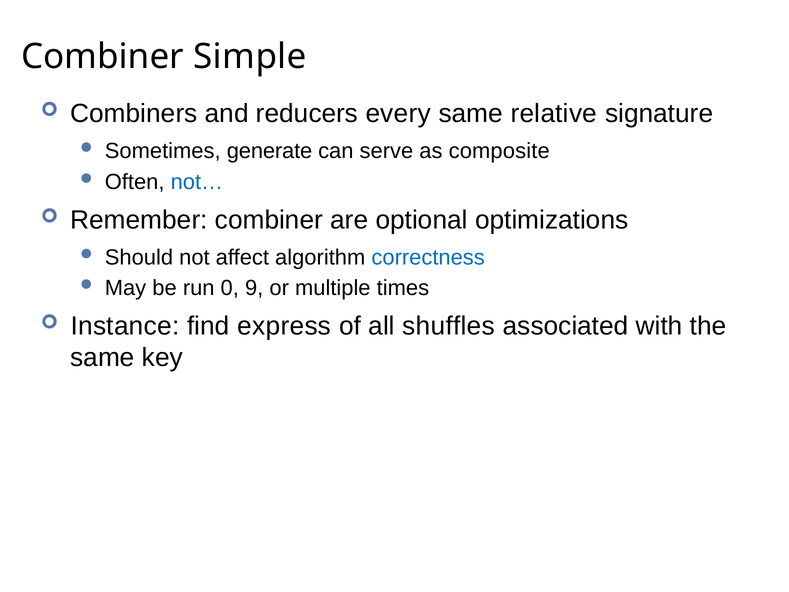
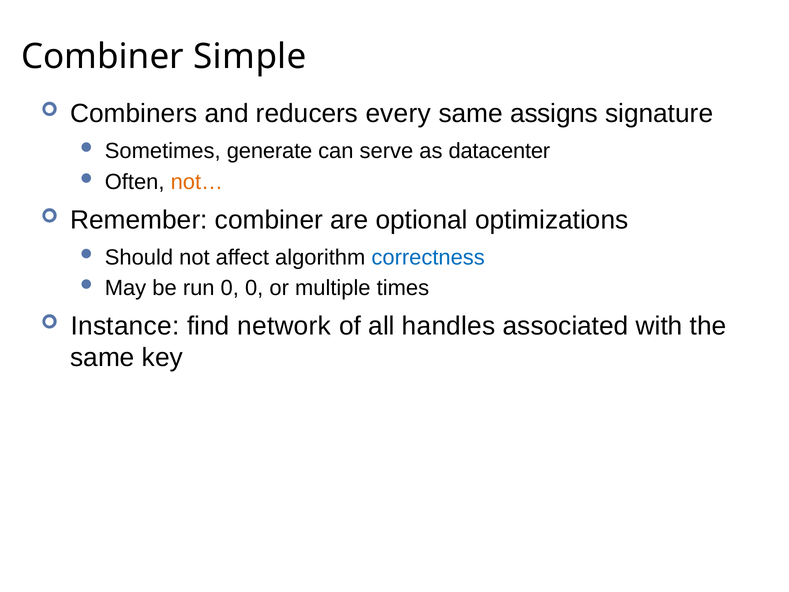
relative: relative -> assigns (554, 114)
composite: composite -> datacenter (499, 151)
not… colour: blue -> orange (197, 182)
0 9: 9 -> 0 (254, 288)
express: express -> network (284, 326)
shuffles: shuffles -> handles (449, 326)
